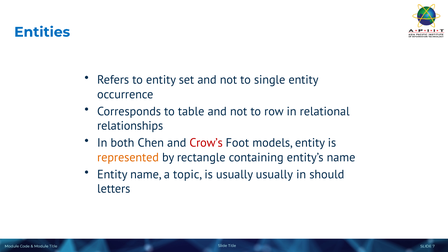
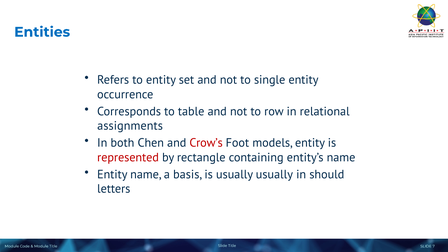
relationships: relationships -> assignments (130, 126)
represented colour: orange -> red (128, 157)
topic: topic -> basis (188, 174)
